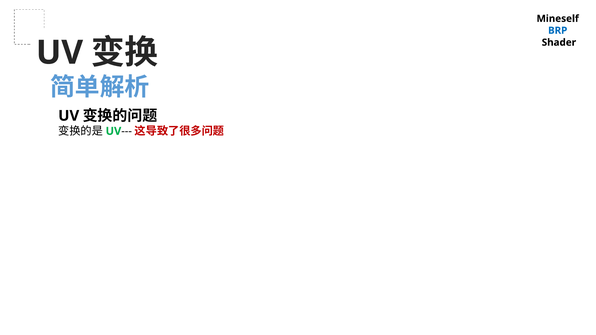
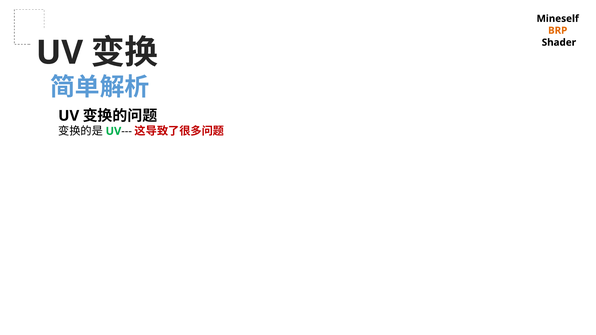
BRP colour: blue -> orange (558, 31)
